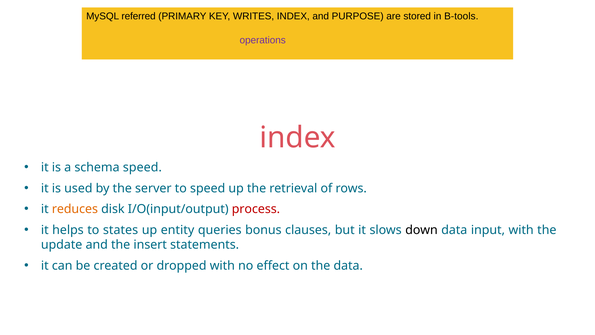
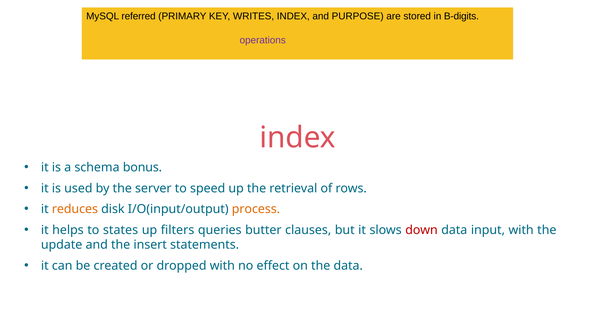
B-tools: B-tools -> B-digits (461, 16)
schema speed: speed -> bonus (142, 167)
process colour: red -> orange (256, 209)
entity: entity -> filters (178, 230)
bonus: bonus -> butter (263, 230)
down colour: black -> red (421, 230)
